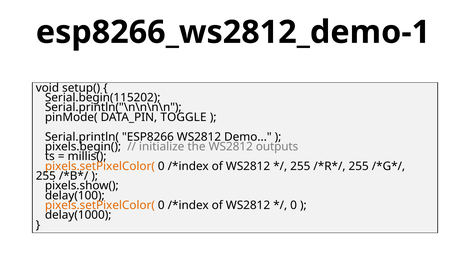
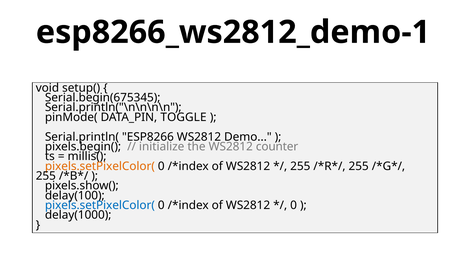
Serial.begin(115202: Serial.begin(115202 -> Serial.begin(675345 (103, 98)
outputs: outputs -> counter (277, 147)
pixels.setPixelColor( colour: orange -> blue (100, 206)
